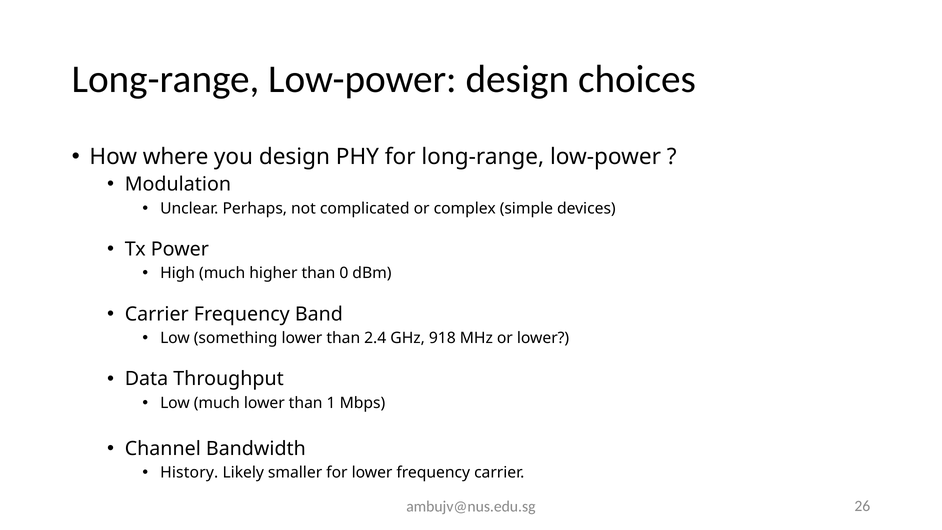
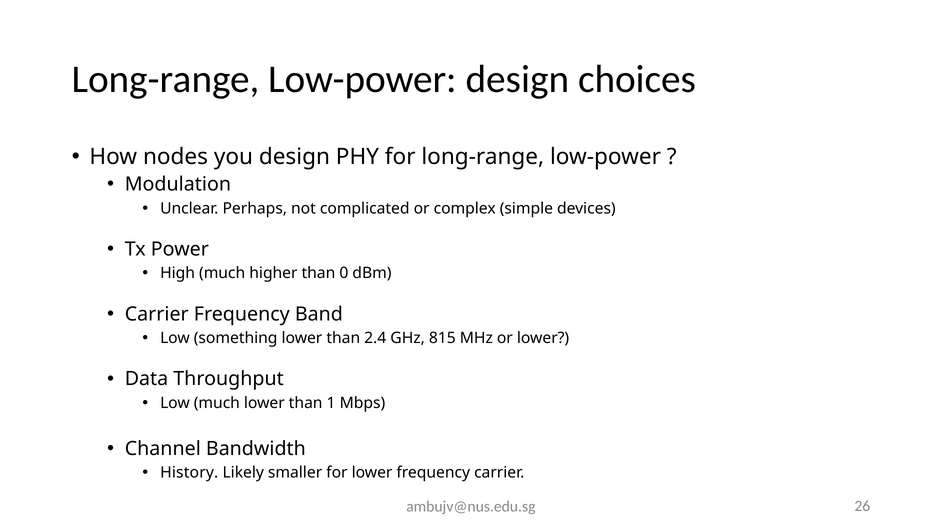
where: where -> nodes (176, 157)
918: 918 -> 815 (442, 338)
